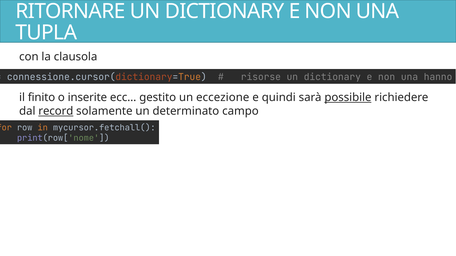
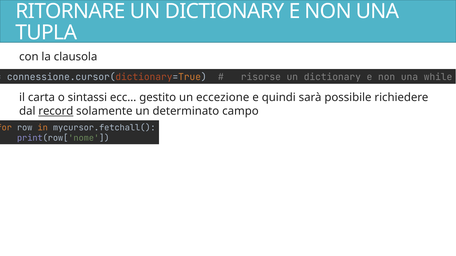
hanno: hanno -> while (438, 77)
finito: finito -> carta (41, 98)
inserite: inserite -> sintassi (87, 98)
possibile underline: present -> none (348, 98)
